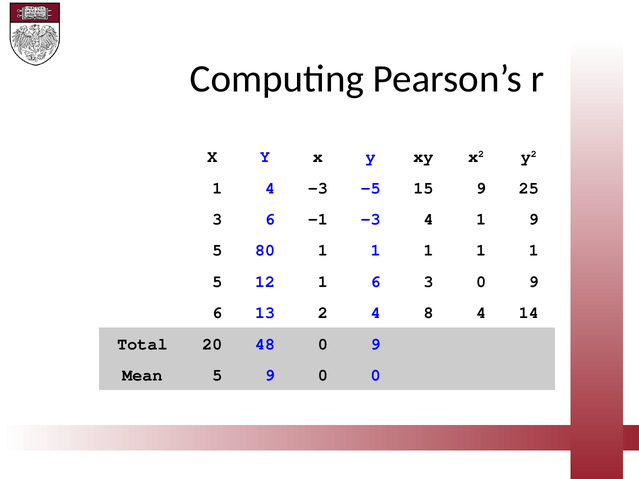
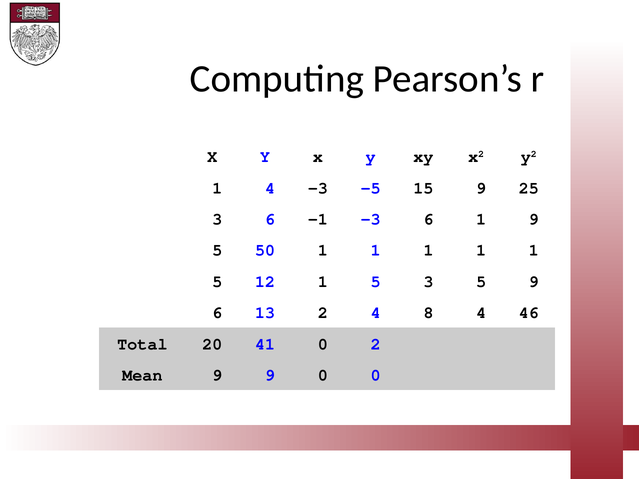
-3 4: 4 -> 6 (428, 219)
80: 80 -> 50 (265, 251)
12 1 6: 6 -> 5 (376, 282)
3 0: 0 -> 5 (481, 282)
14: 14 -> 46 (529, 313)
48: 48 -> 41 (265, 344)
9: 9 -> 2 (376, 344)
Mean 5: 5 -> 9 (217, 375)
